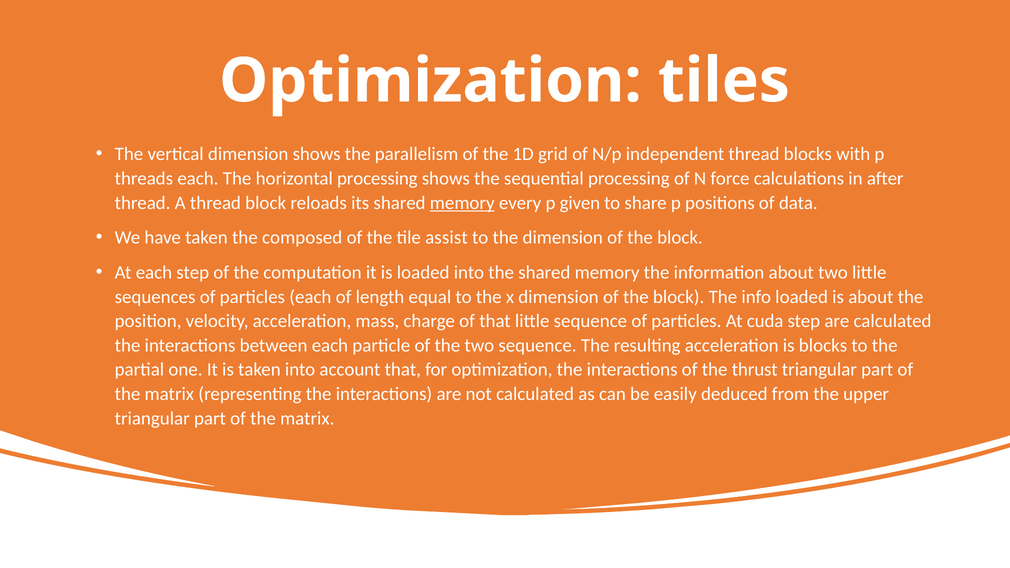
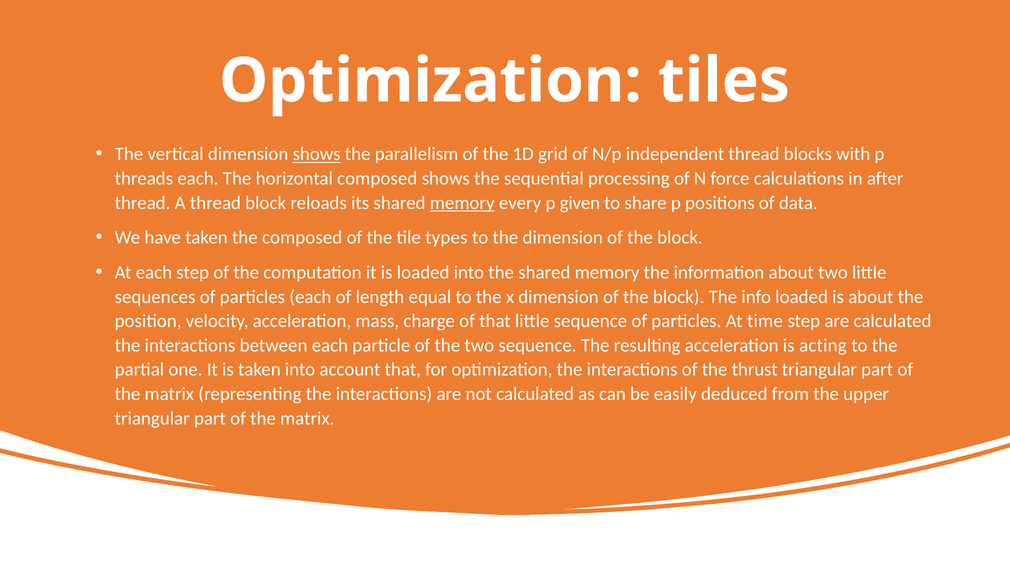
shows underline: none -> present (317, 154)
horizontal processing: processing -> composed (377, 179)
assist: assist -> types (446, 238)
cuda: cuda -> time (765, 321)
is blocks: blocks -> acting (823, 345)
